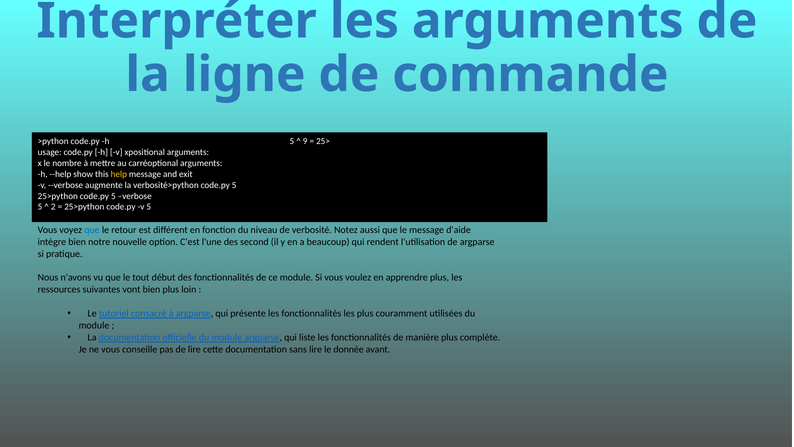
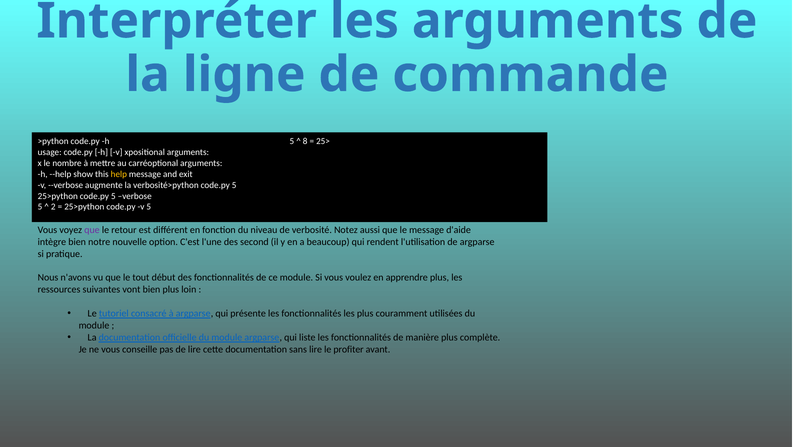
9: 9 -> 8 (305, 141)
que colour: blue -> purple (92, 230)
donnée: donnée -> profiter (349, 349)
